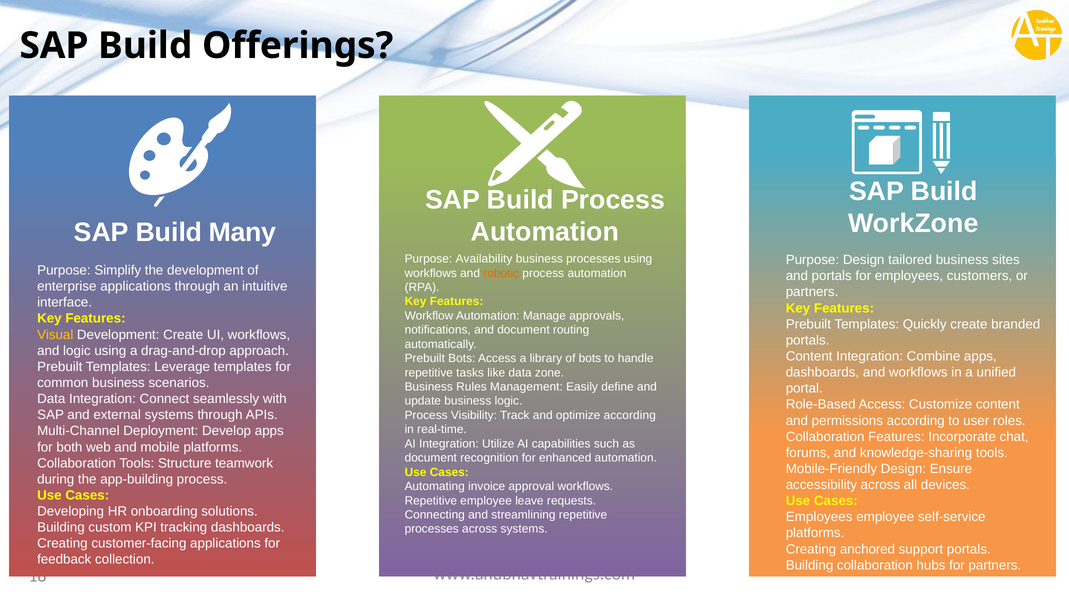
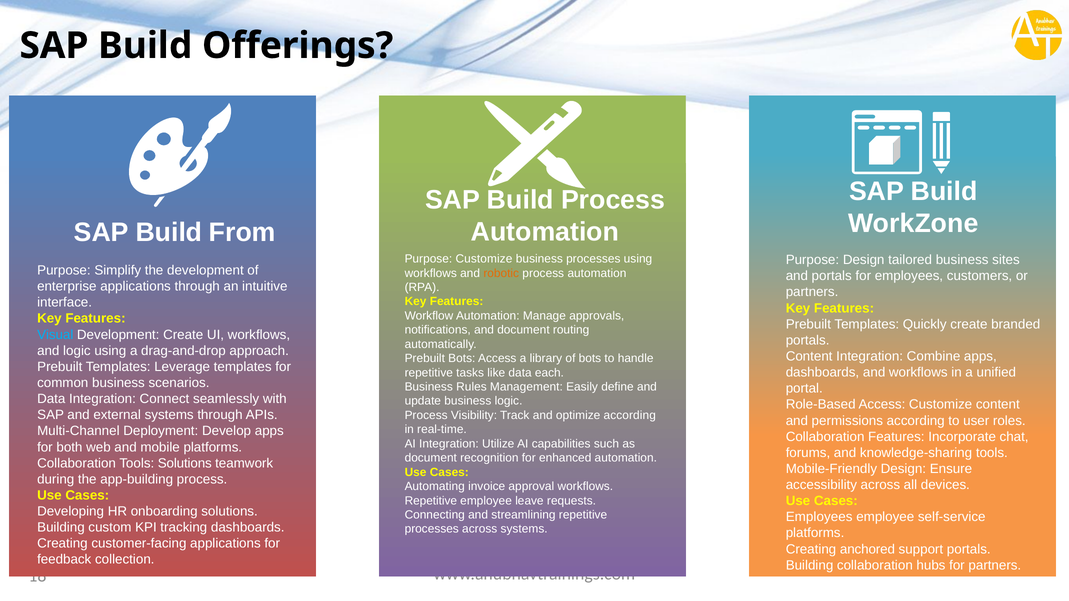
Many: Many -> From (242, 233)
Purpose Availability: Availability -> Customize (484, 259)
Visual colour: yellow -> light blue (55, 335)
zone: zone -> each (549, 373)
Tools Structure: Structure -> Solutions (185, 463)
